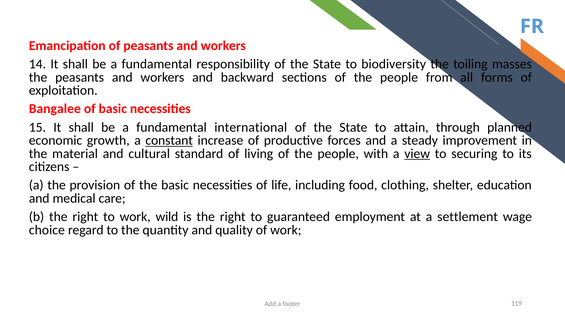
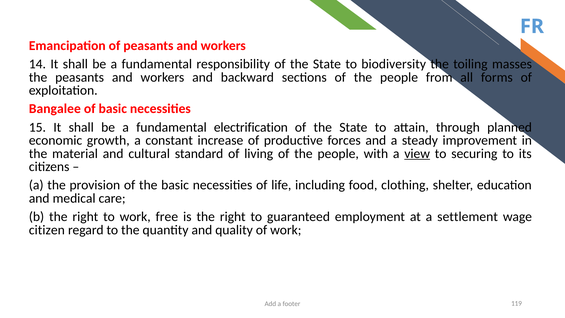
international: international -> electrification (251, 127)
constant underline: present -> none (169, 140)
wild: wild -> free (167, 217)
choice: choice -> citizen (47, 230)
